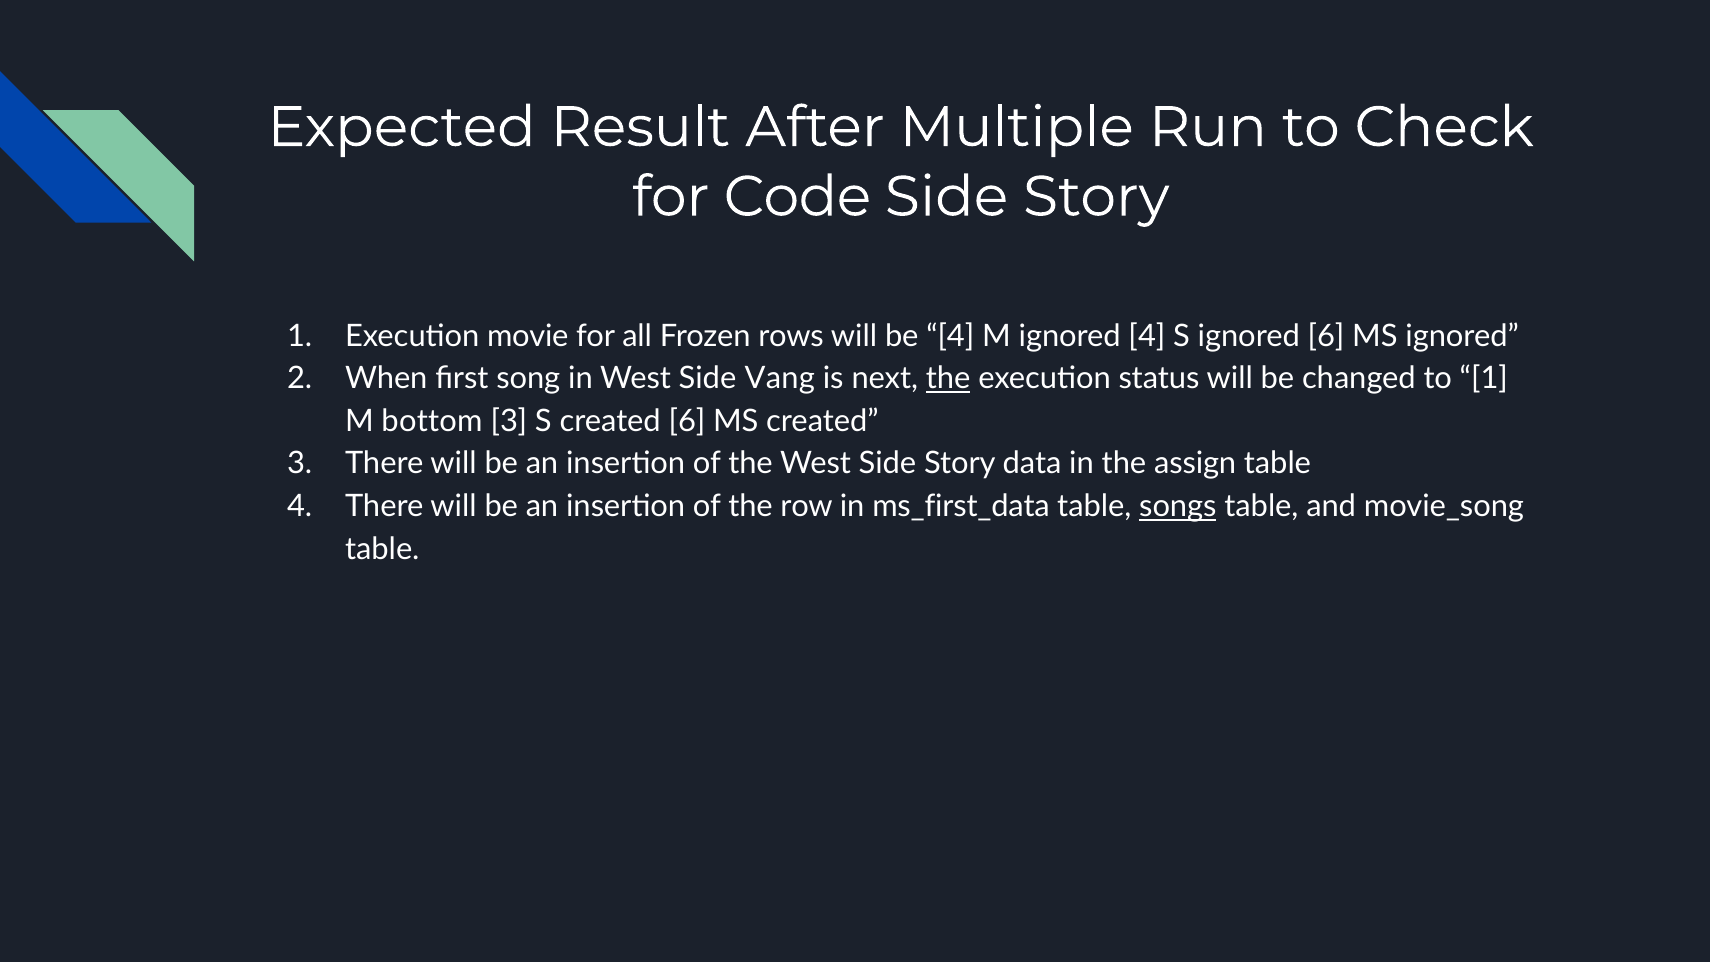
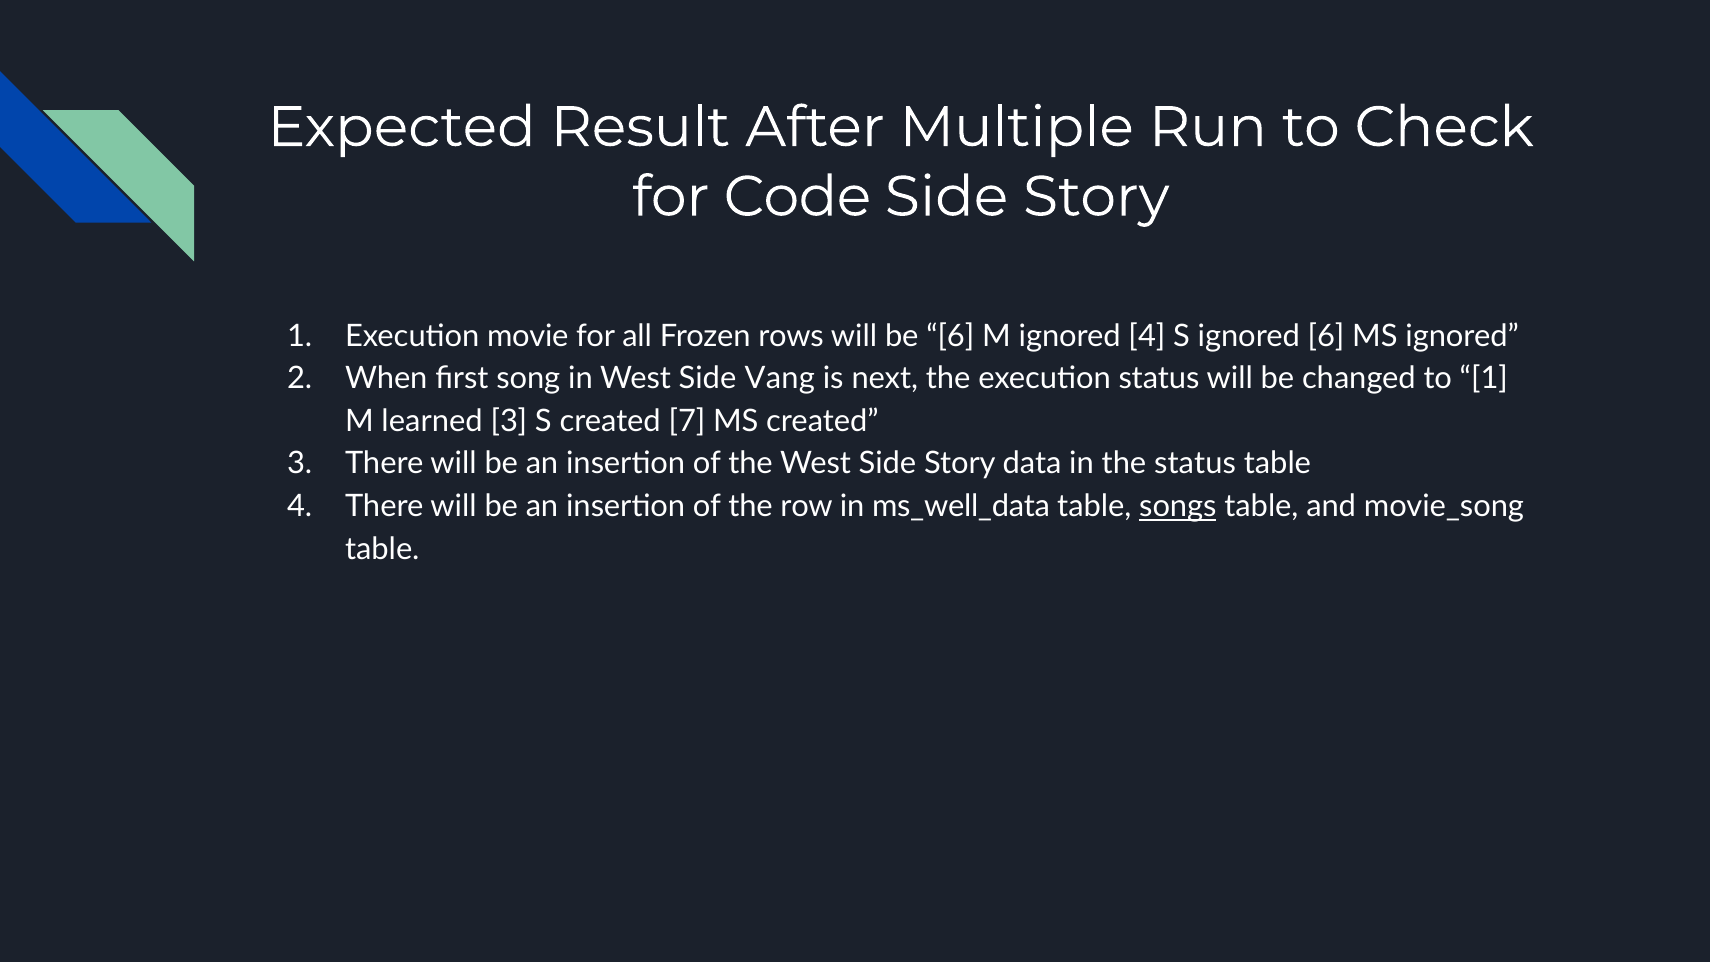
be 4: 4 -> 6 (950, 336)
the underline: present -> none (948, 379)
bottom: bottom -> learned (432, 421)
created 6: 6 -> 7 (687, 421)
the assign: assign -> status (1195, 464)
ms_first_data: ms_first_data -> ms_well_data (961, 506)
